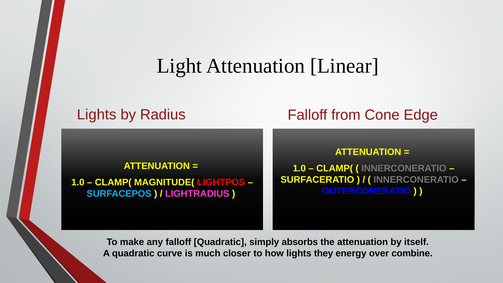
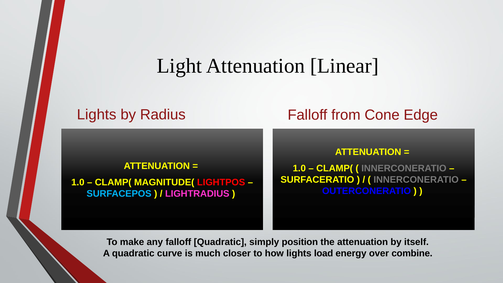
absorbs: absorbs -> position (300, 242)
they: they -> load (324, 253)
